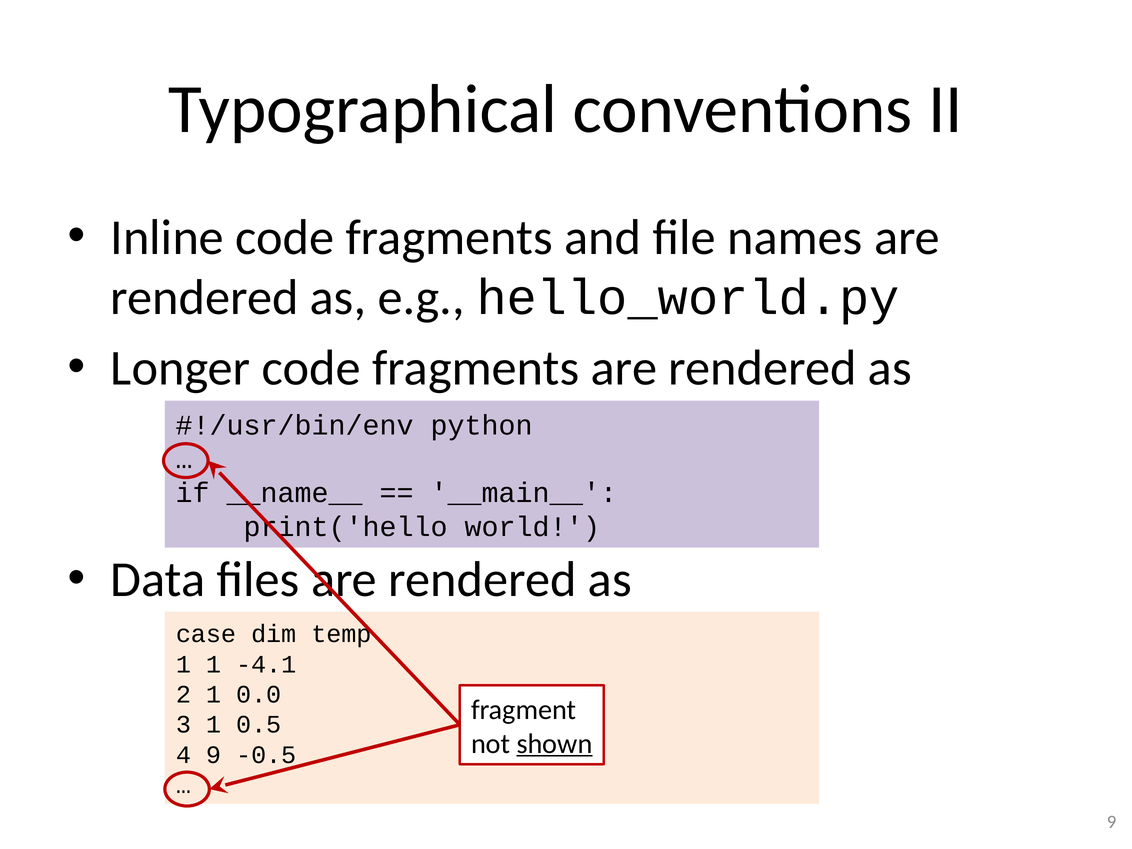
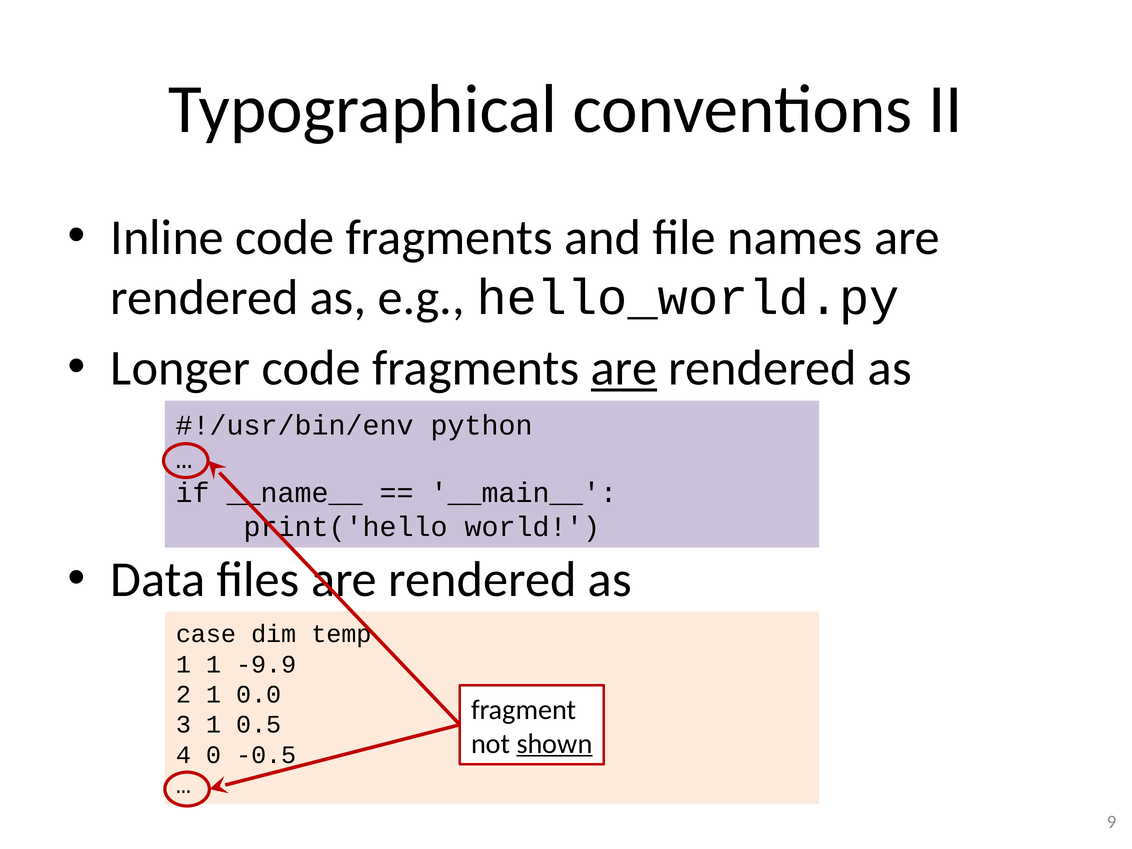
are underline: none -> present (624, 368)
-4.1: -4.1 -> -9.9 (266, 664)
4 9: 9 -> 0 (213, 755)
